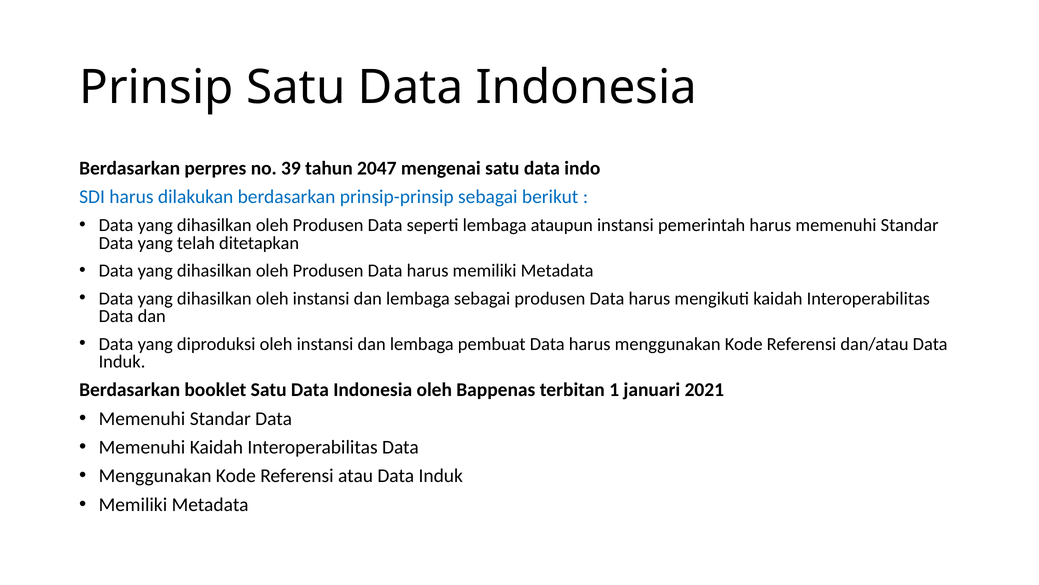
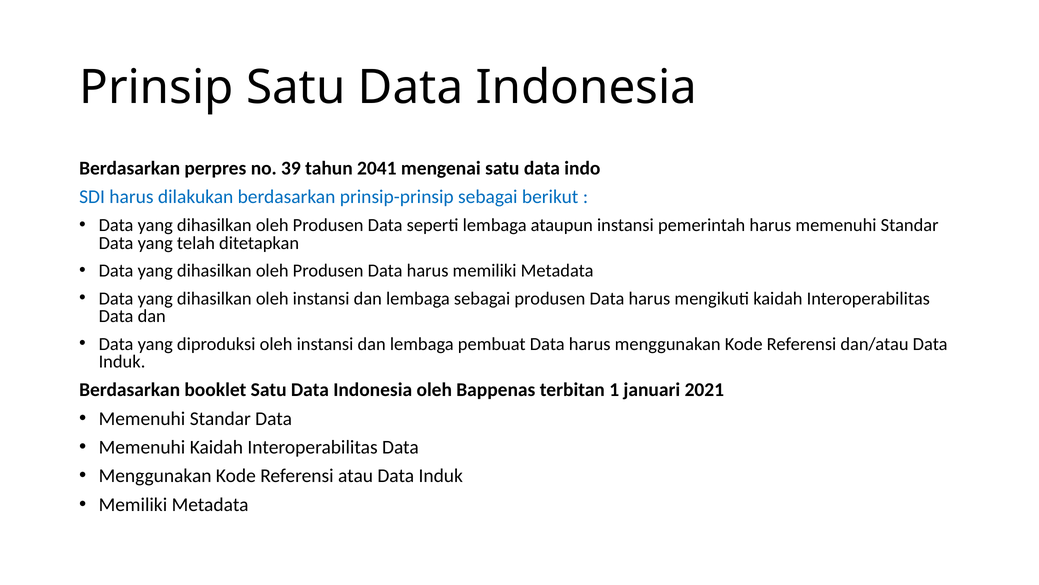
2047: 2047 -> 2041 (377, 168)
